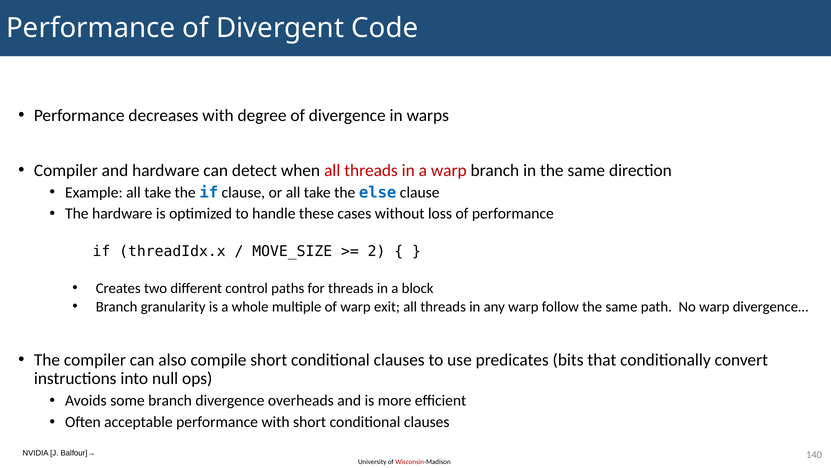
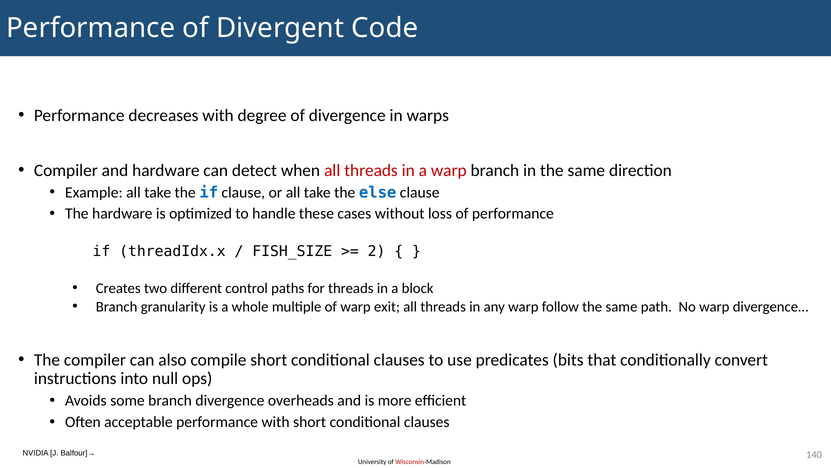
MOVE_SIZE: MOVE_SIZE -> FISH_SIZE (292, 251)
